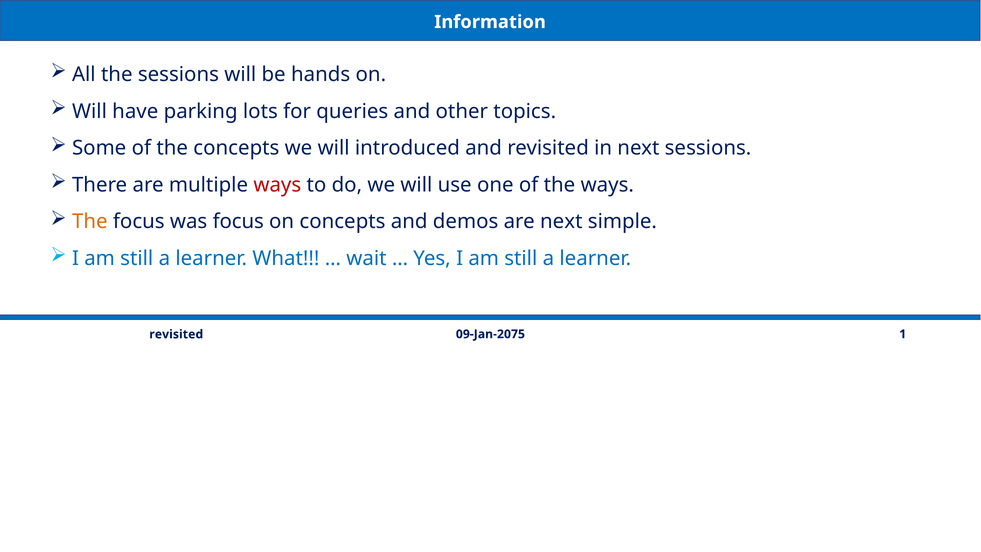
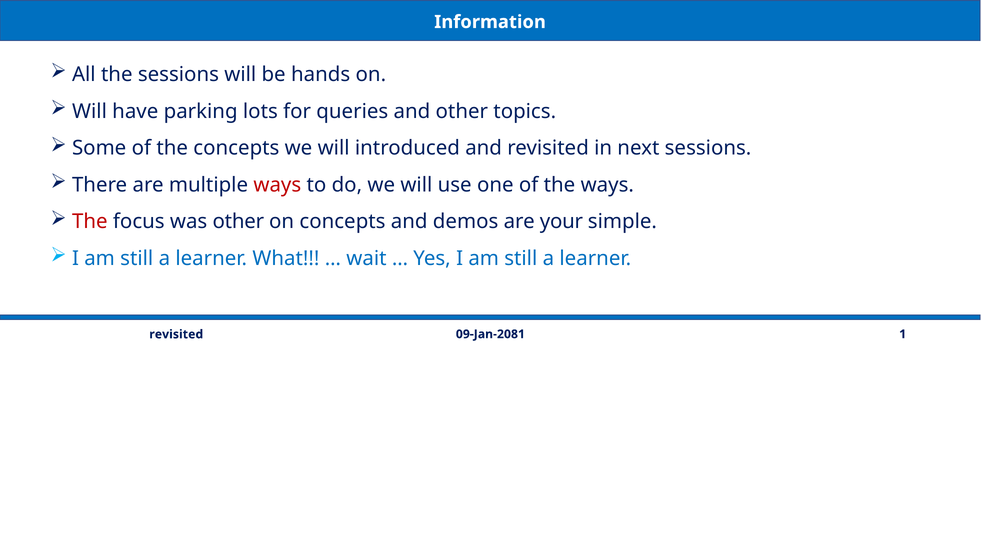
The colour: orange -> red (90, 222)
was focus: focus -> other (238, 222)
are next: next -> your (561, 222)
09-Jan-2075: 09-Jan-2075 -> 09-Jan-2081 (490, 334)
